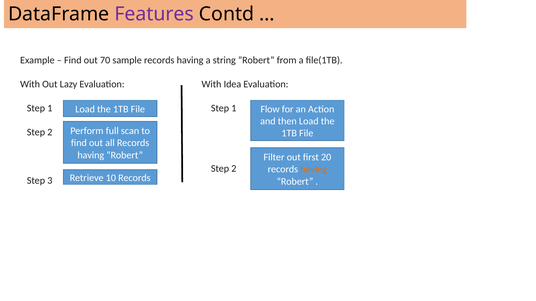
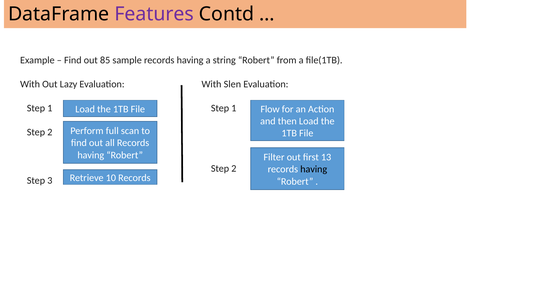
70: 70 -> 85 (105, 60)
Idea: Idea -> Slen (232, 84)
20: 20 -> 13 (326, 158)
having colour: orange -> black (314, 170)
